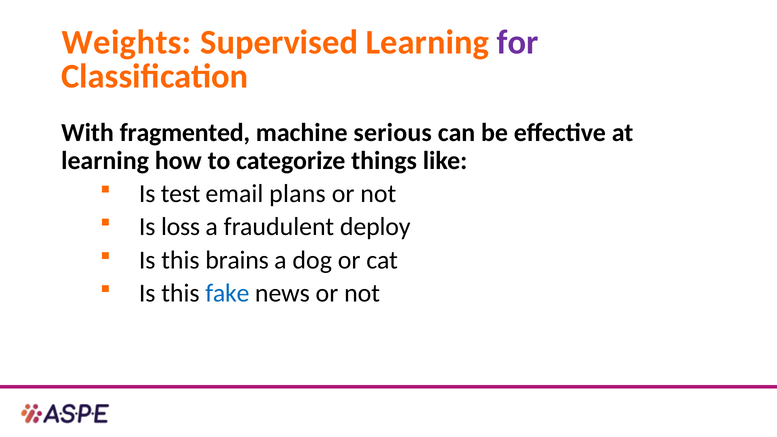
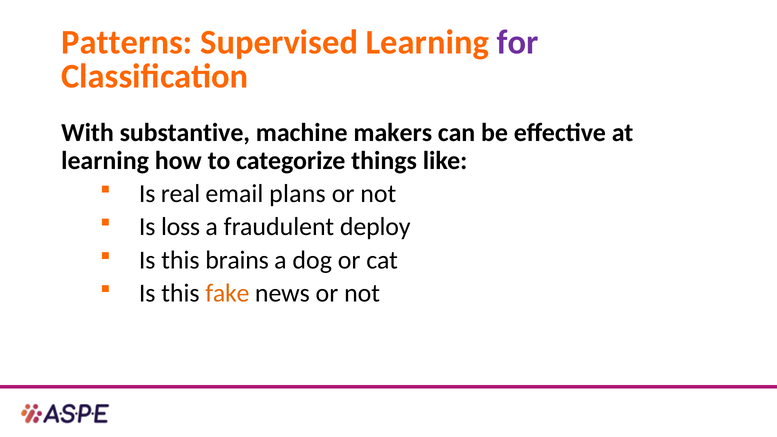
Weights: Weights -> Patterns (127, 43)
fragmented: fragmented -> substantive (185, 133)
serious: serious -> makers (393, 133)
test: test -> real (181, 194)
fake colour: blue -> orange (227, 293)
